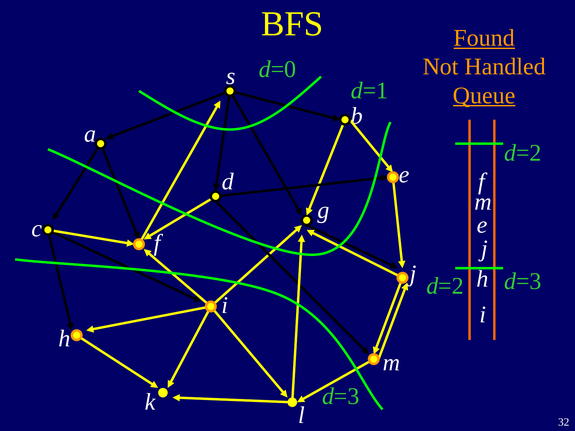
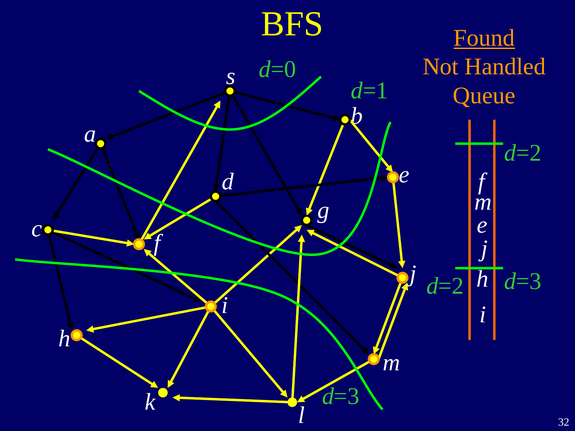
Queue underline: present -> none (484, 96)
